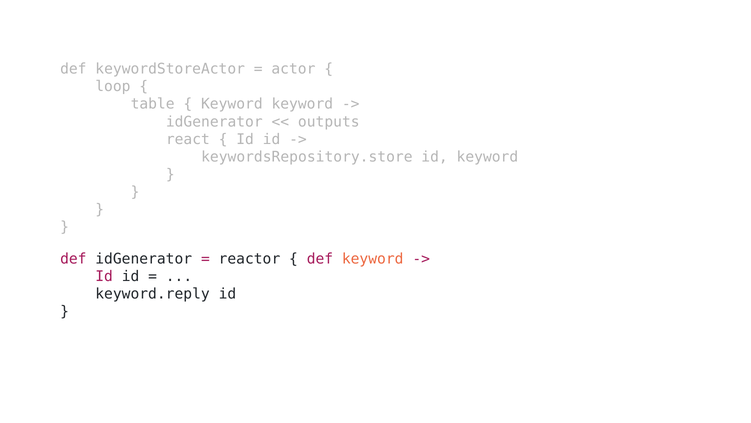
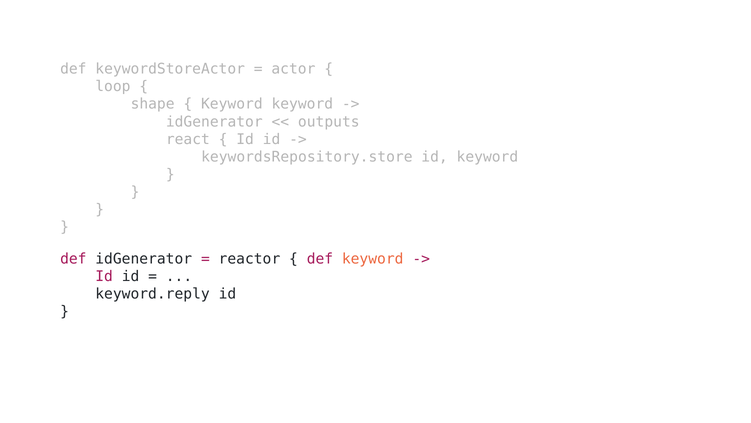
table: table -> shape (153, 104)
